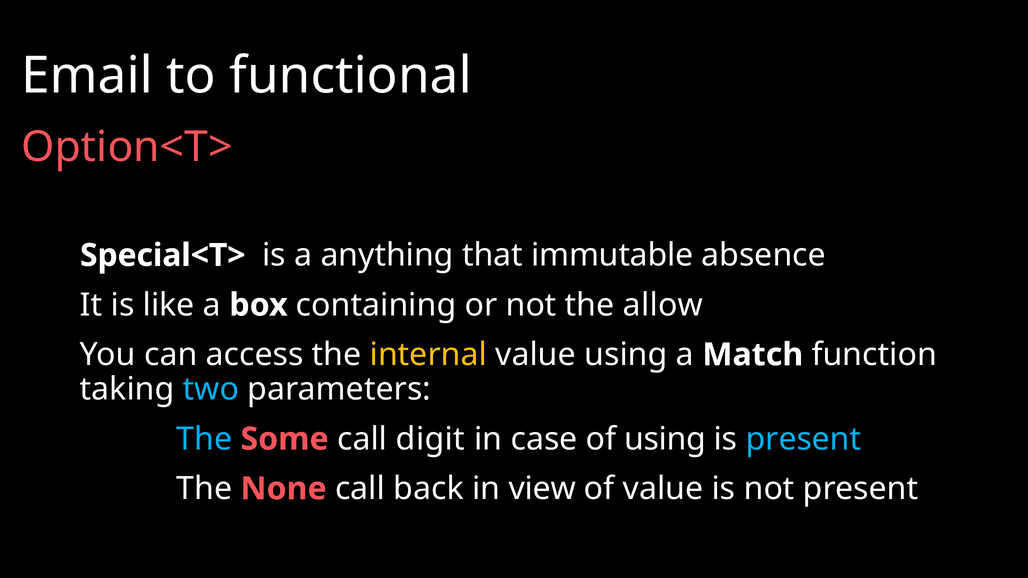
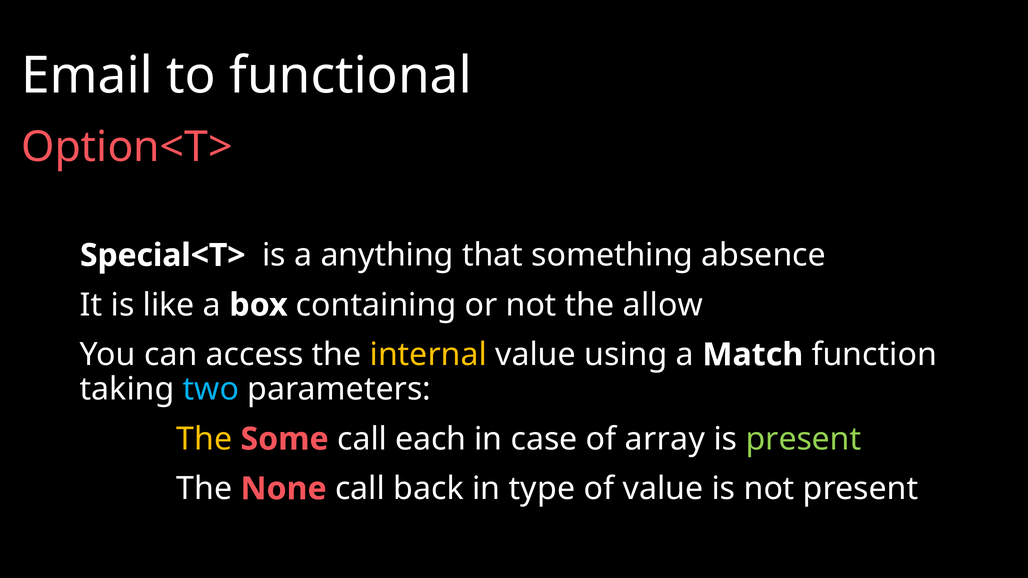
immutable: immutable -> something (612, 255)
The colour: light blue -> yellow (204, 439)
digit: digit -> each (431, 439)
of using: using -> array (665, 439)
present colour: light blue -> light green (804, 439)
view: view -> type (542, 489)
